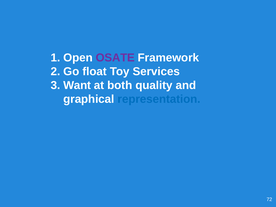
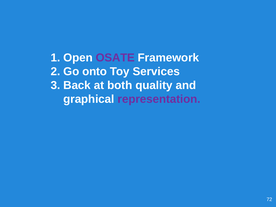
float: float -> onto (95, 71)
Want: Want -> Back (77, 85)
representation colour: blue -> purple (159, 99)
